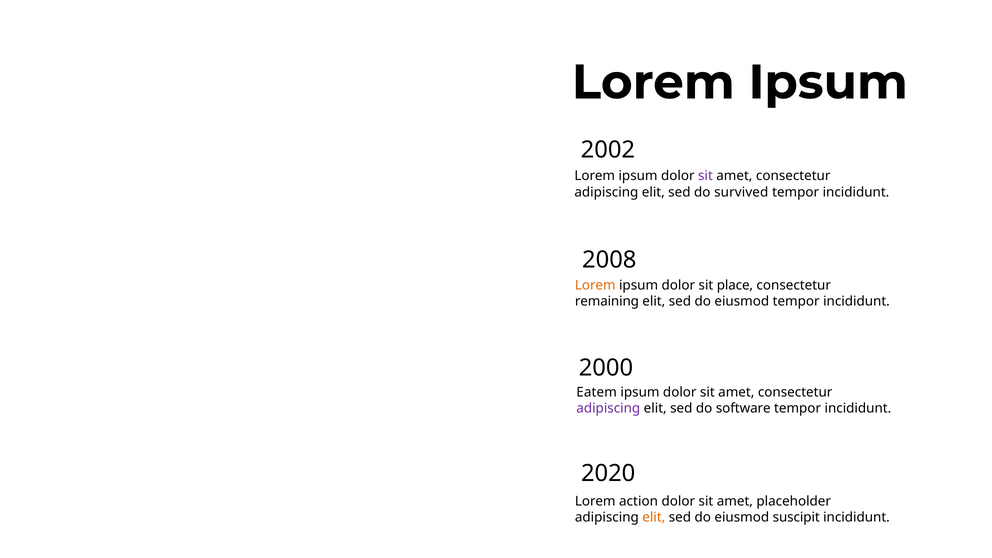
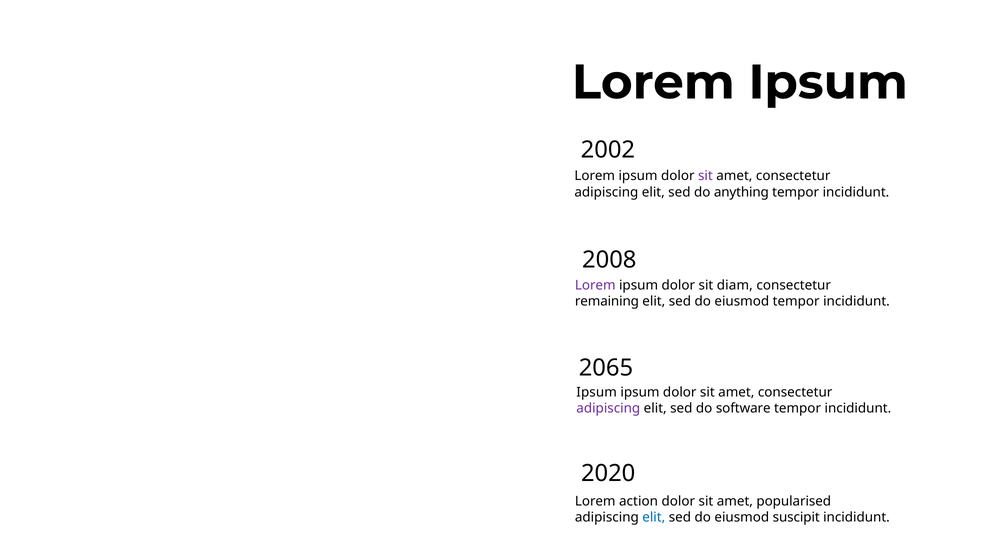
survived: survived -> anything (741, 192)
Lorem colour: orange -> purple (595, 285)
place: place -> diam (735, 285)
2000: 2000 -> 2065 (606, 368)
Eatem: Eatem -> Ipsum (597, 392)
placeholder: placeholder -> popularised (794, 501)
elit colour: orange -> blue (654, 517)
